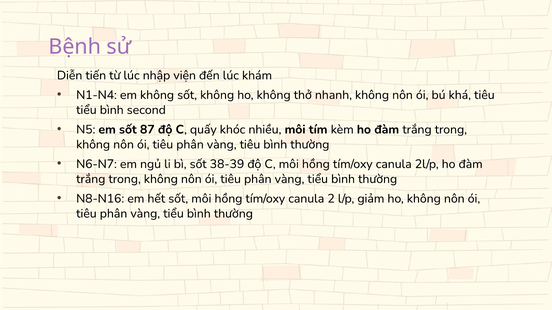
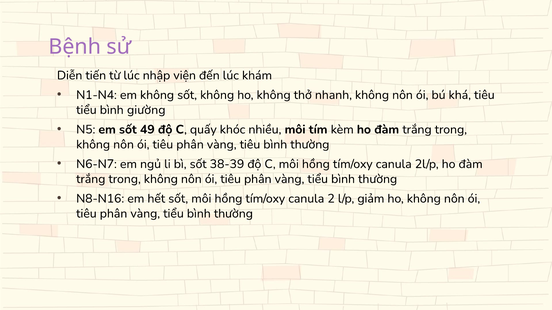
second: second -> giường (146, 110)
87: 87 -> 49 (147, 130)
